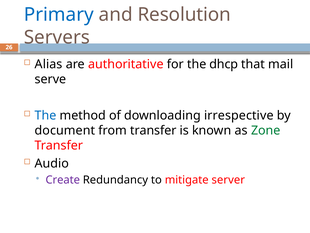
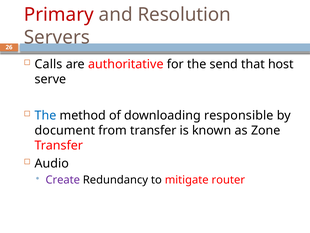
Primary colour: blue -> red (59, 14)
Alias: Alias -> Calls (49, 64)
dhcp: dhcp -> send (224, 64)
mail: mail -> host (281, 64)
irrespective: irrespective -> responsible (239, 115)
Zone colour: green -> black (266, 130)
server: server -> router (228, 180)
